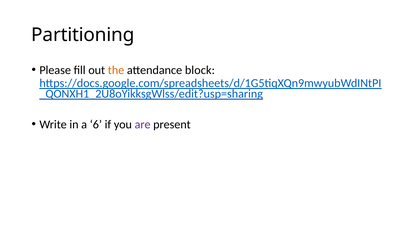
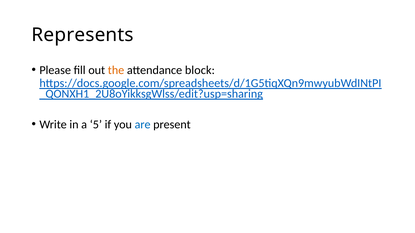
Partitioning: Partitioning -> Represents (83, 35)
6: 6 -> 5 (96, 125)
are colour: purple -> blue (143, 125)
